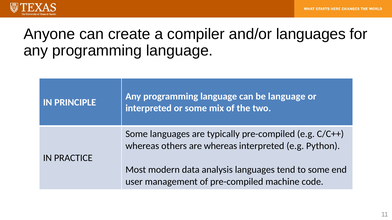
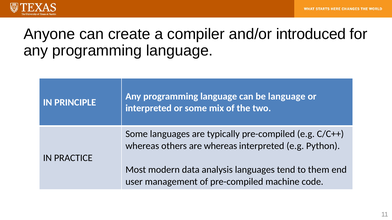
and/or languages: languages -> introduced (311, 34)
to some: some -> them (319, 170)
